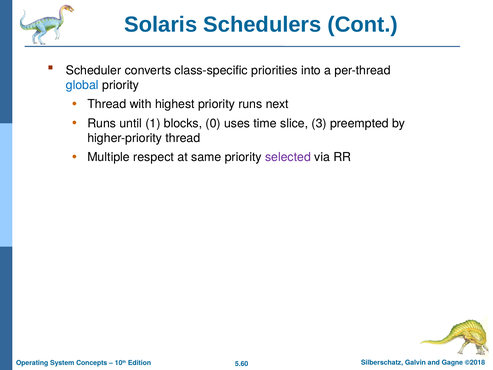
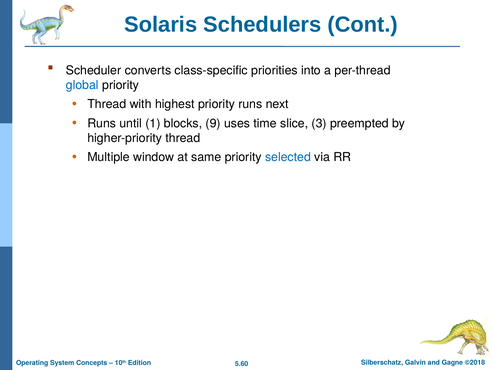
0: 0 -> 9 (213, 123)
respect: respect -> window (154, 157)
selected colour: purple -> blue (288, 157)
